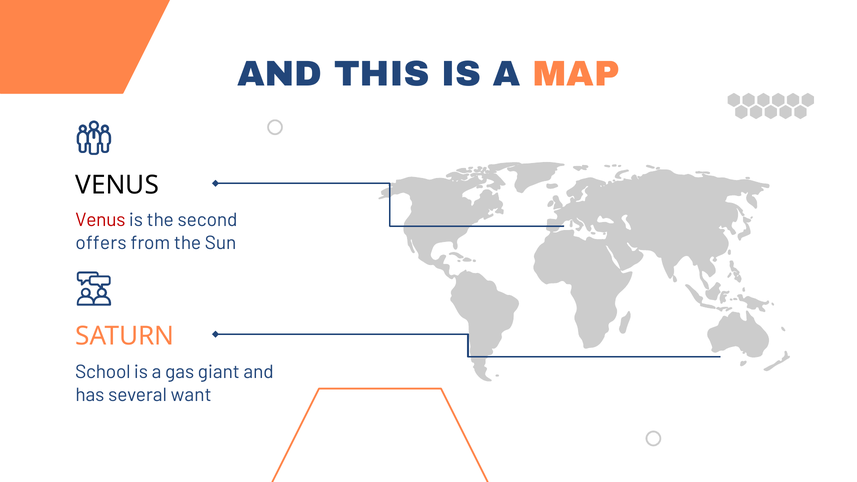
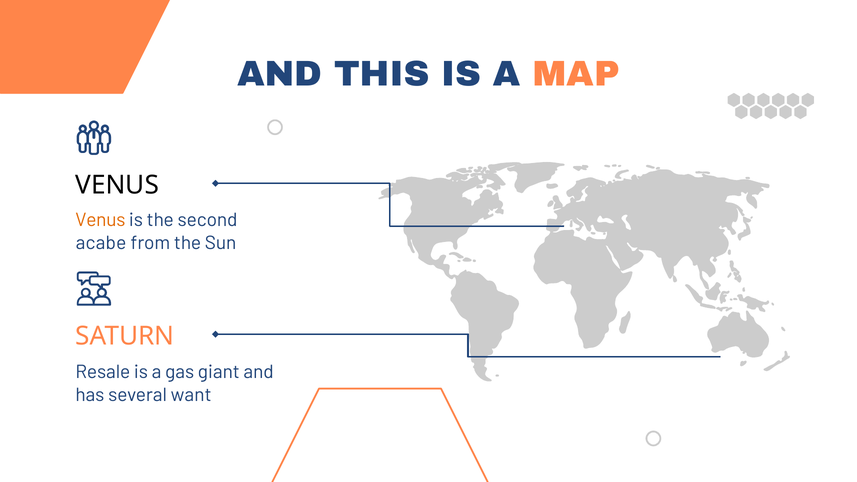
Venus colour: red -> orange (100, 220)
offers: offers -> acabe (101, 243)
School: School -> Resale (103, 372)
